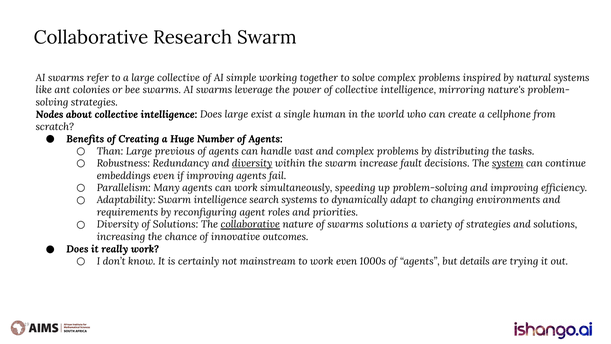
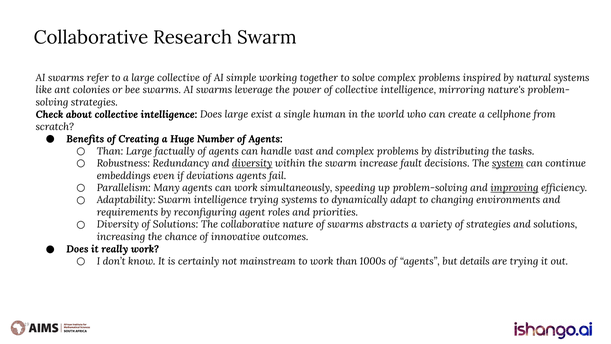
Nodes: Nodes -> Check (49, 114)
previous: previous -> factually (175, 151)
if improving: improving -> deviations (210, 175)
improving underline: none -> present (514, 188)
intelligence search: search -> trying (264, 200)
collaborative underline: present -> none (250, 224)
swarms solutions: solutions -> abstracts (387, 224)
work even: even -> than (347, 261)
